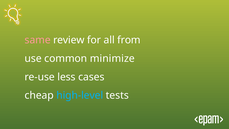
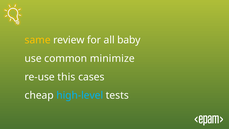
same colour: pink -> yellow (38, 40)
from: from -> baby (129, 40)
less: less -> this (66, 77)
